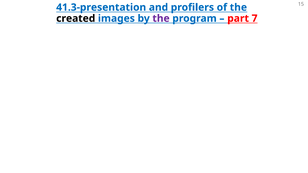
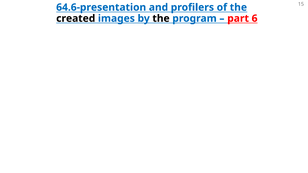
41.3-presentation: 41.3-presentation -> 64.6-presentation (101, 7)
the colour: purple -> black (161, 18)
7: 7 -> 6 (255, 18)
